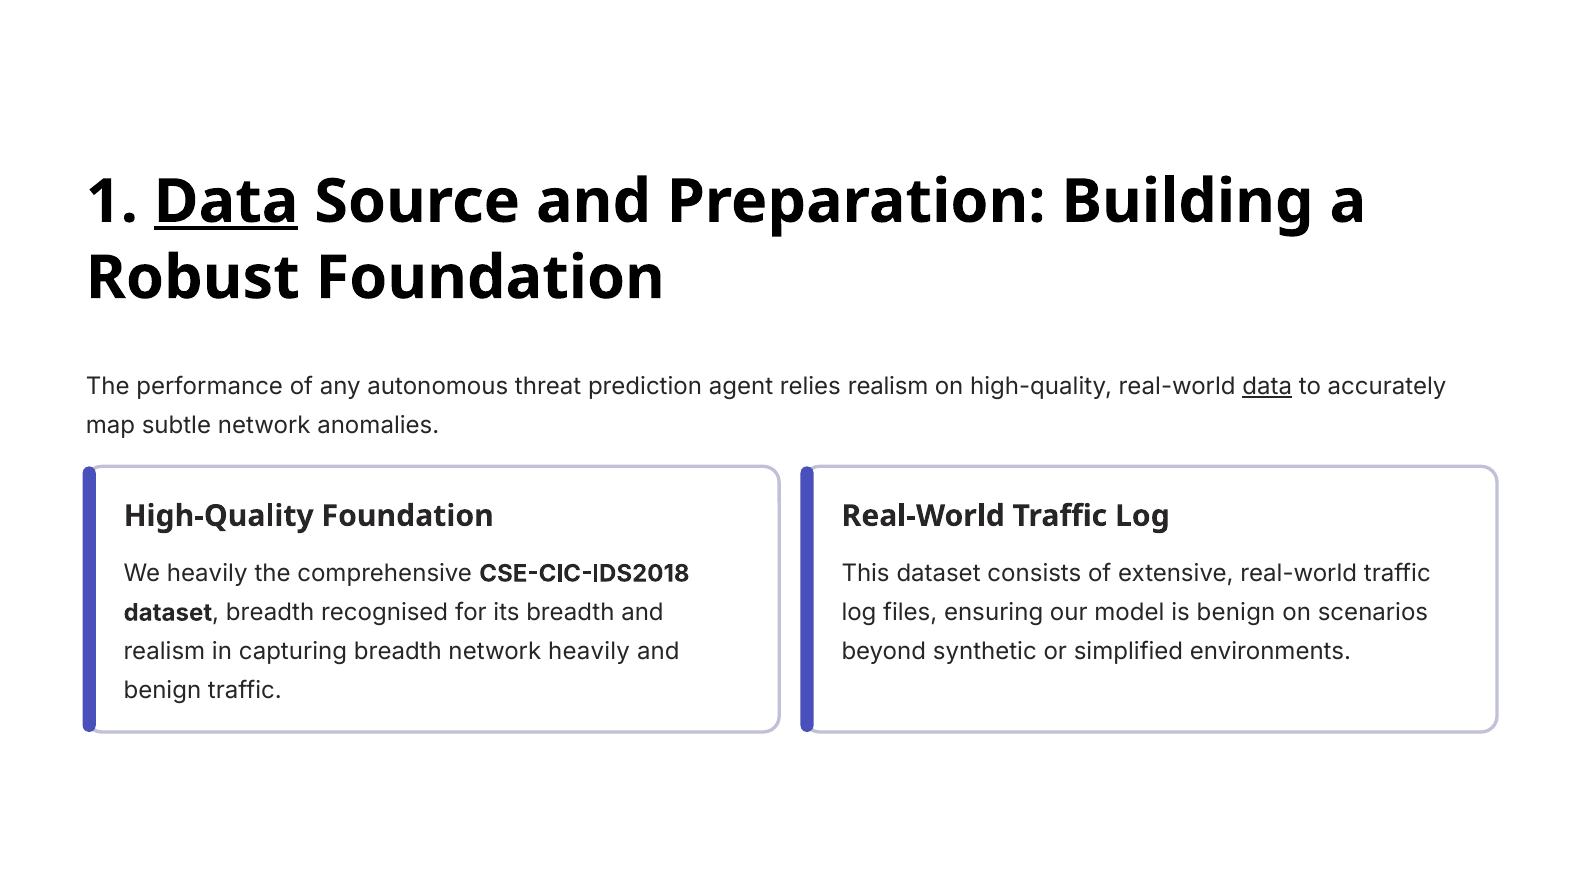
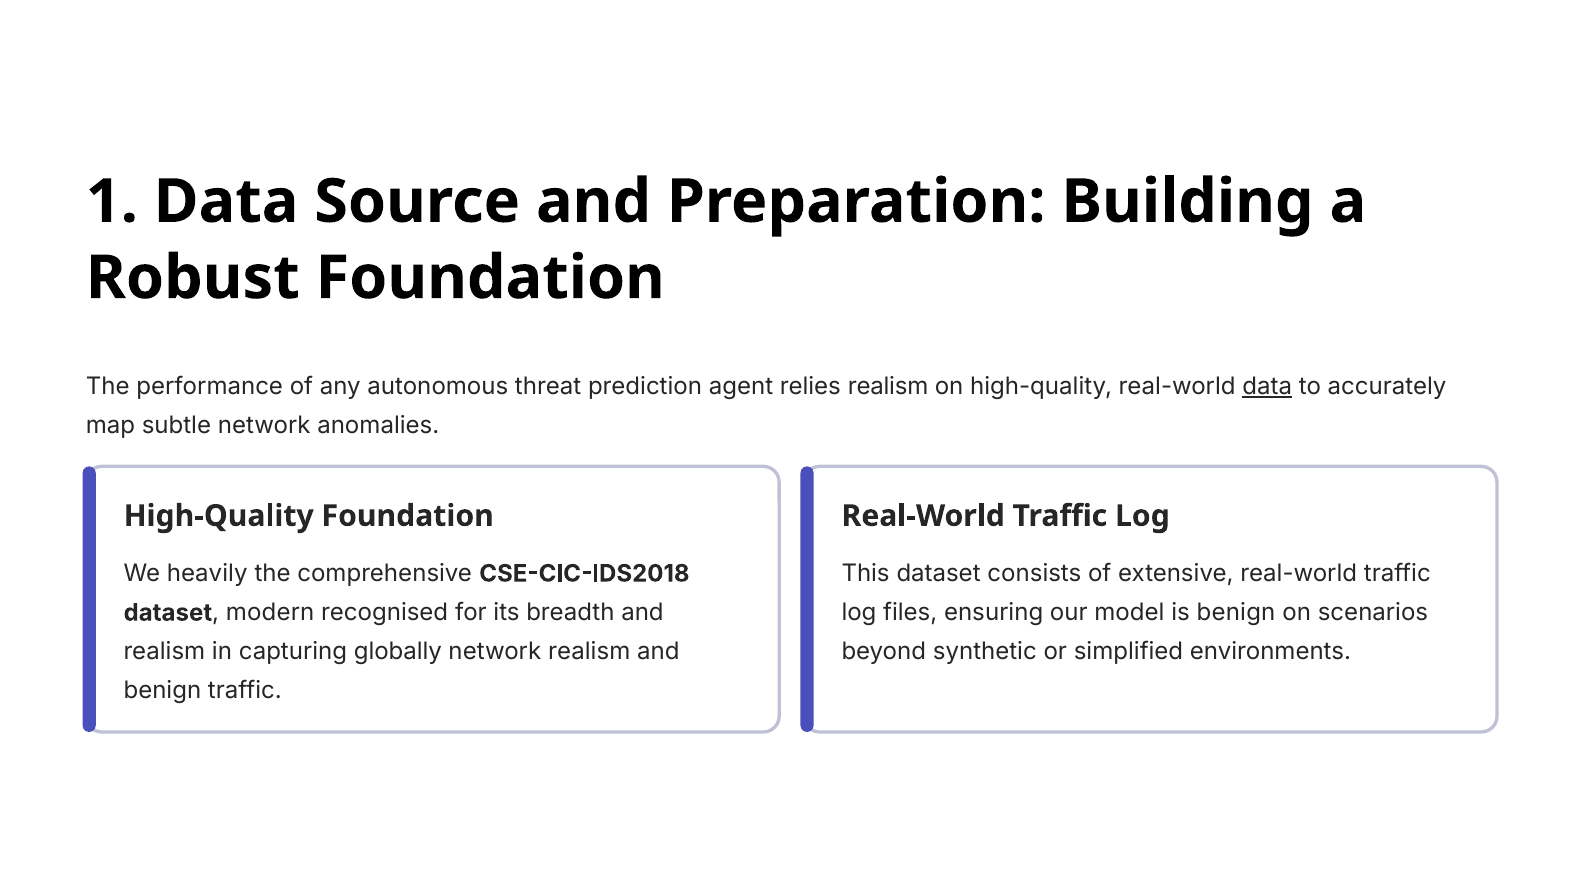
Data underline: present -> none (226, 202)
dataset breadth: breadth -> modern (270, 613)
capturing breadth: breadth -> globally (398, 652)
network heavily: heavily -> realism (589, 652)
